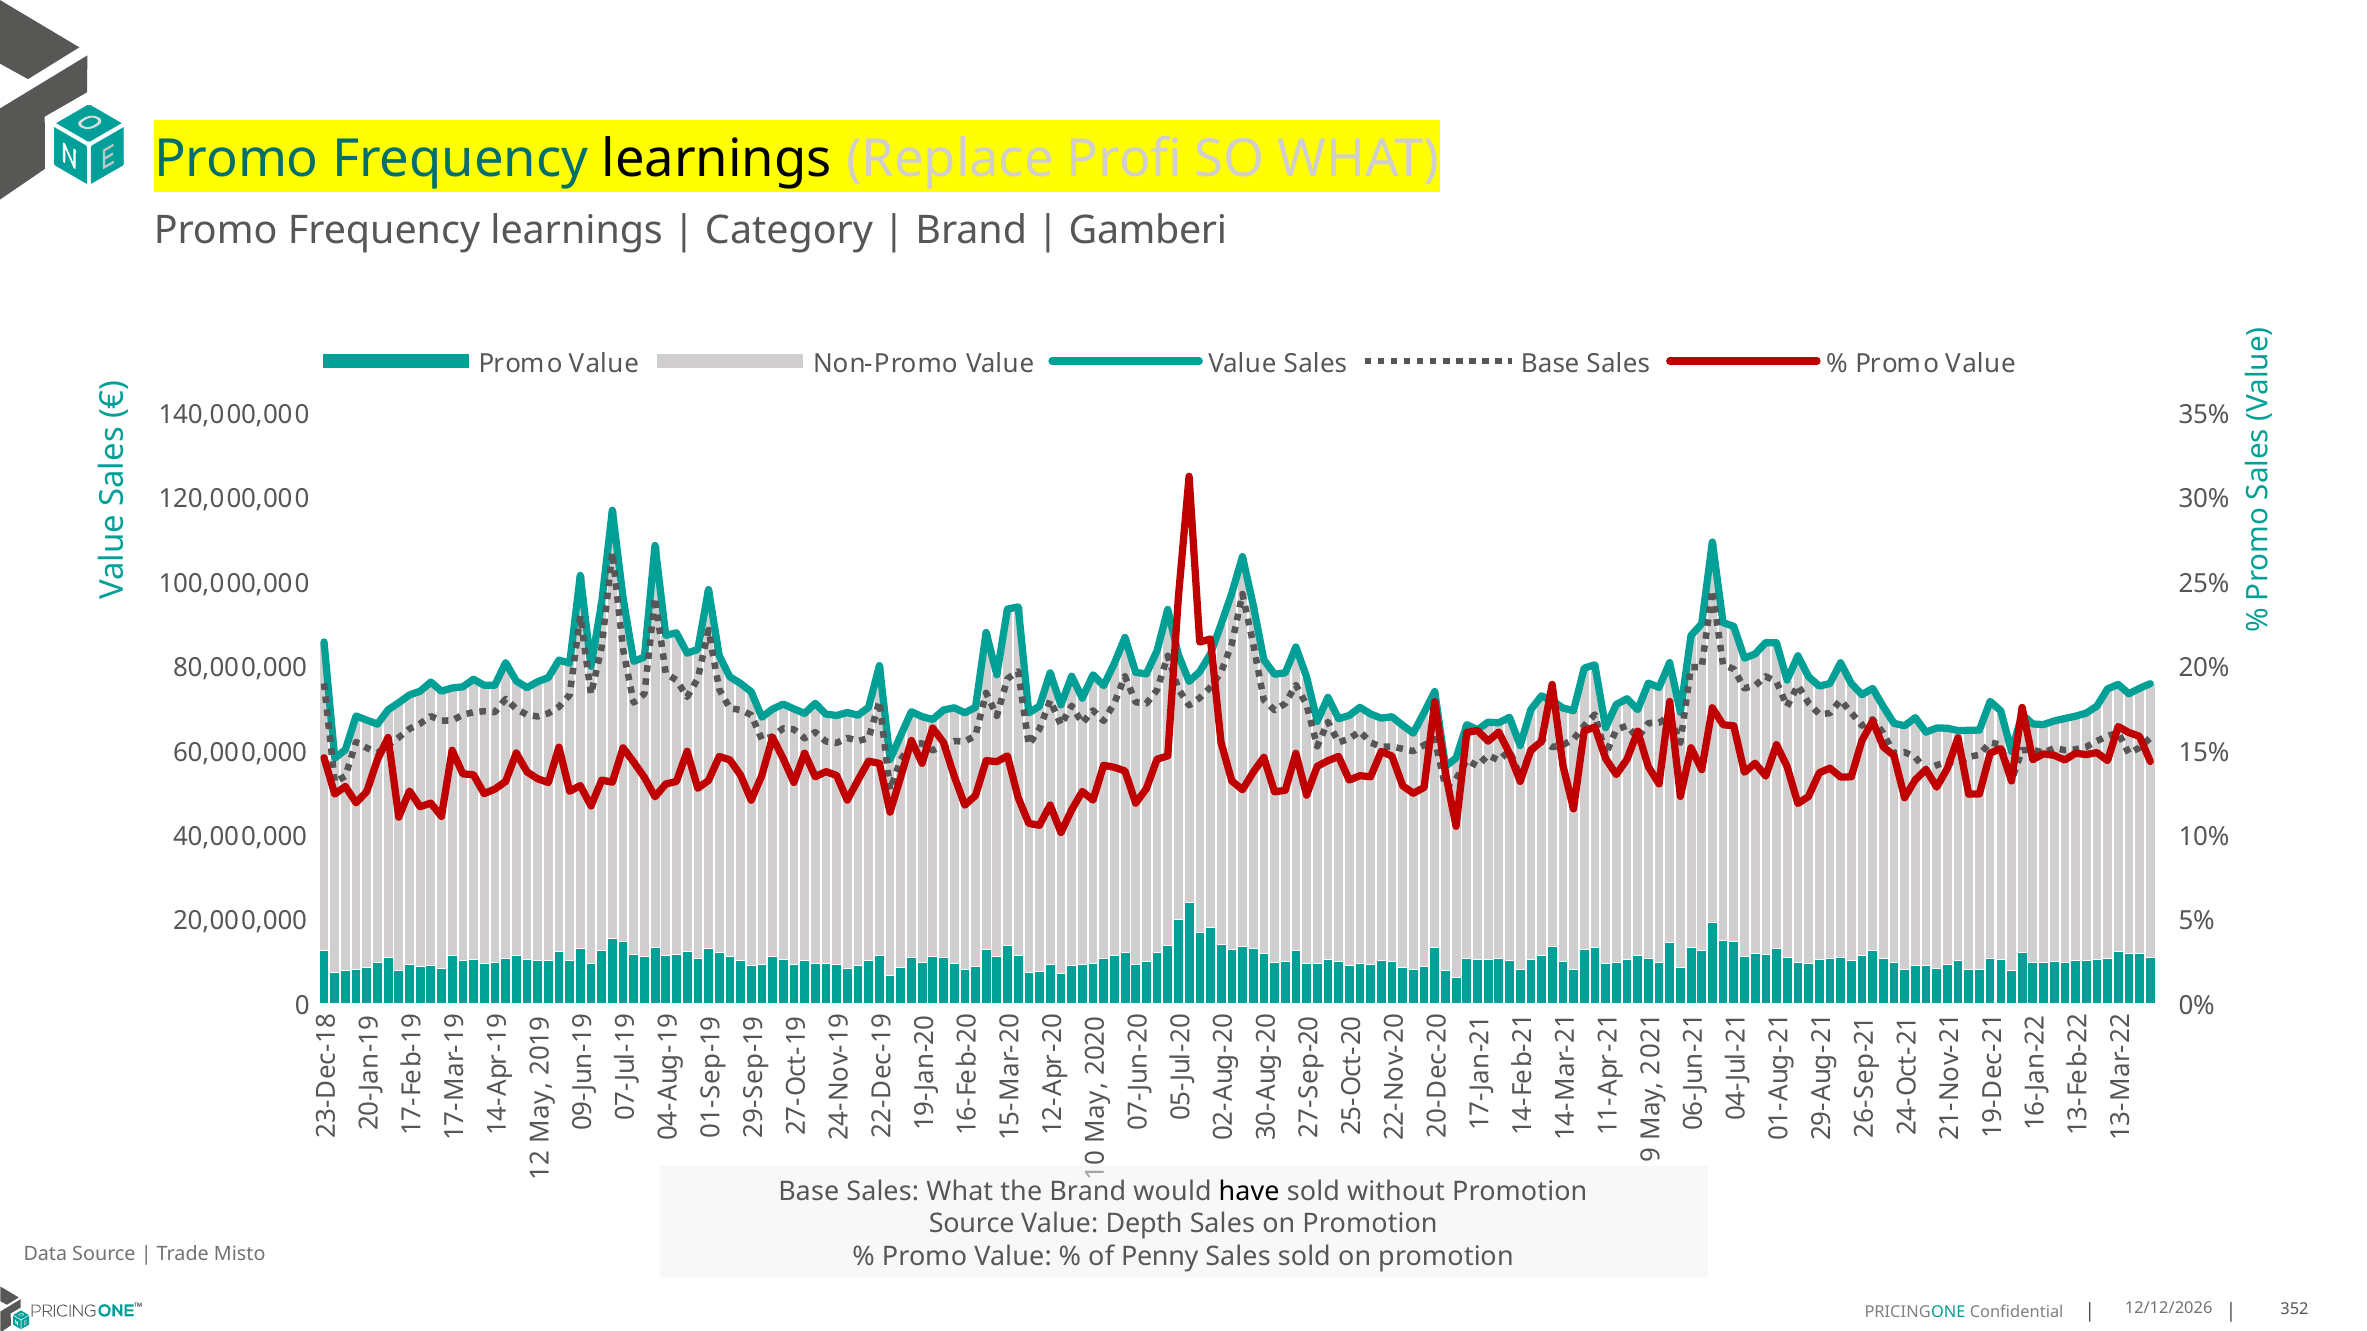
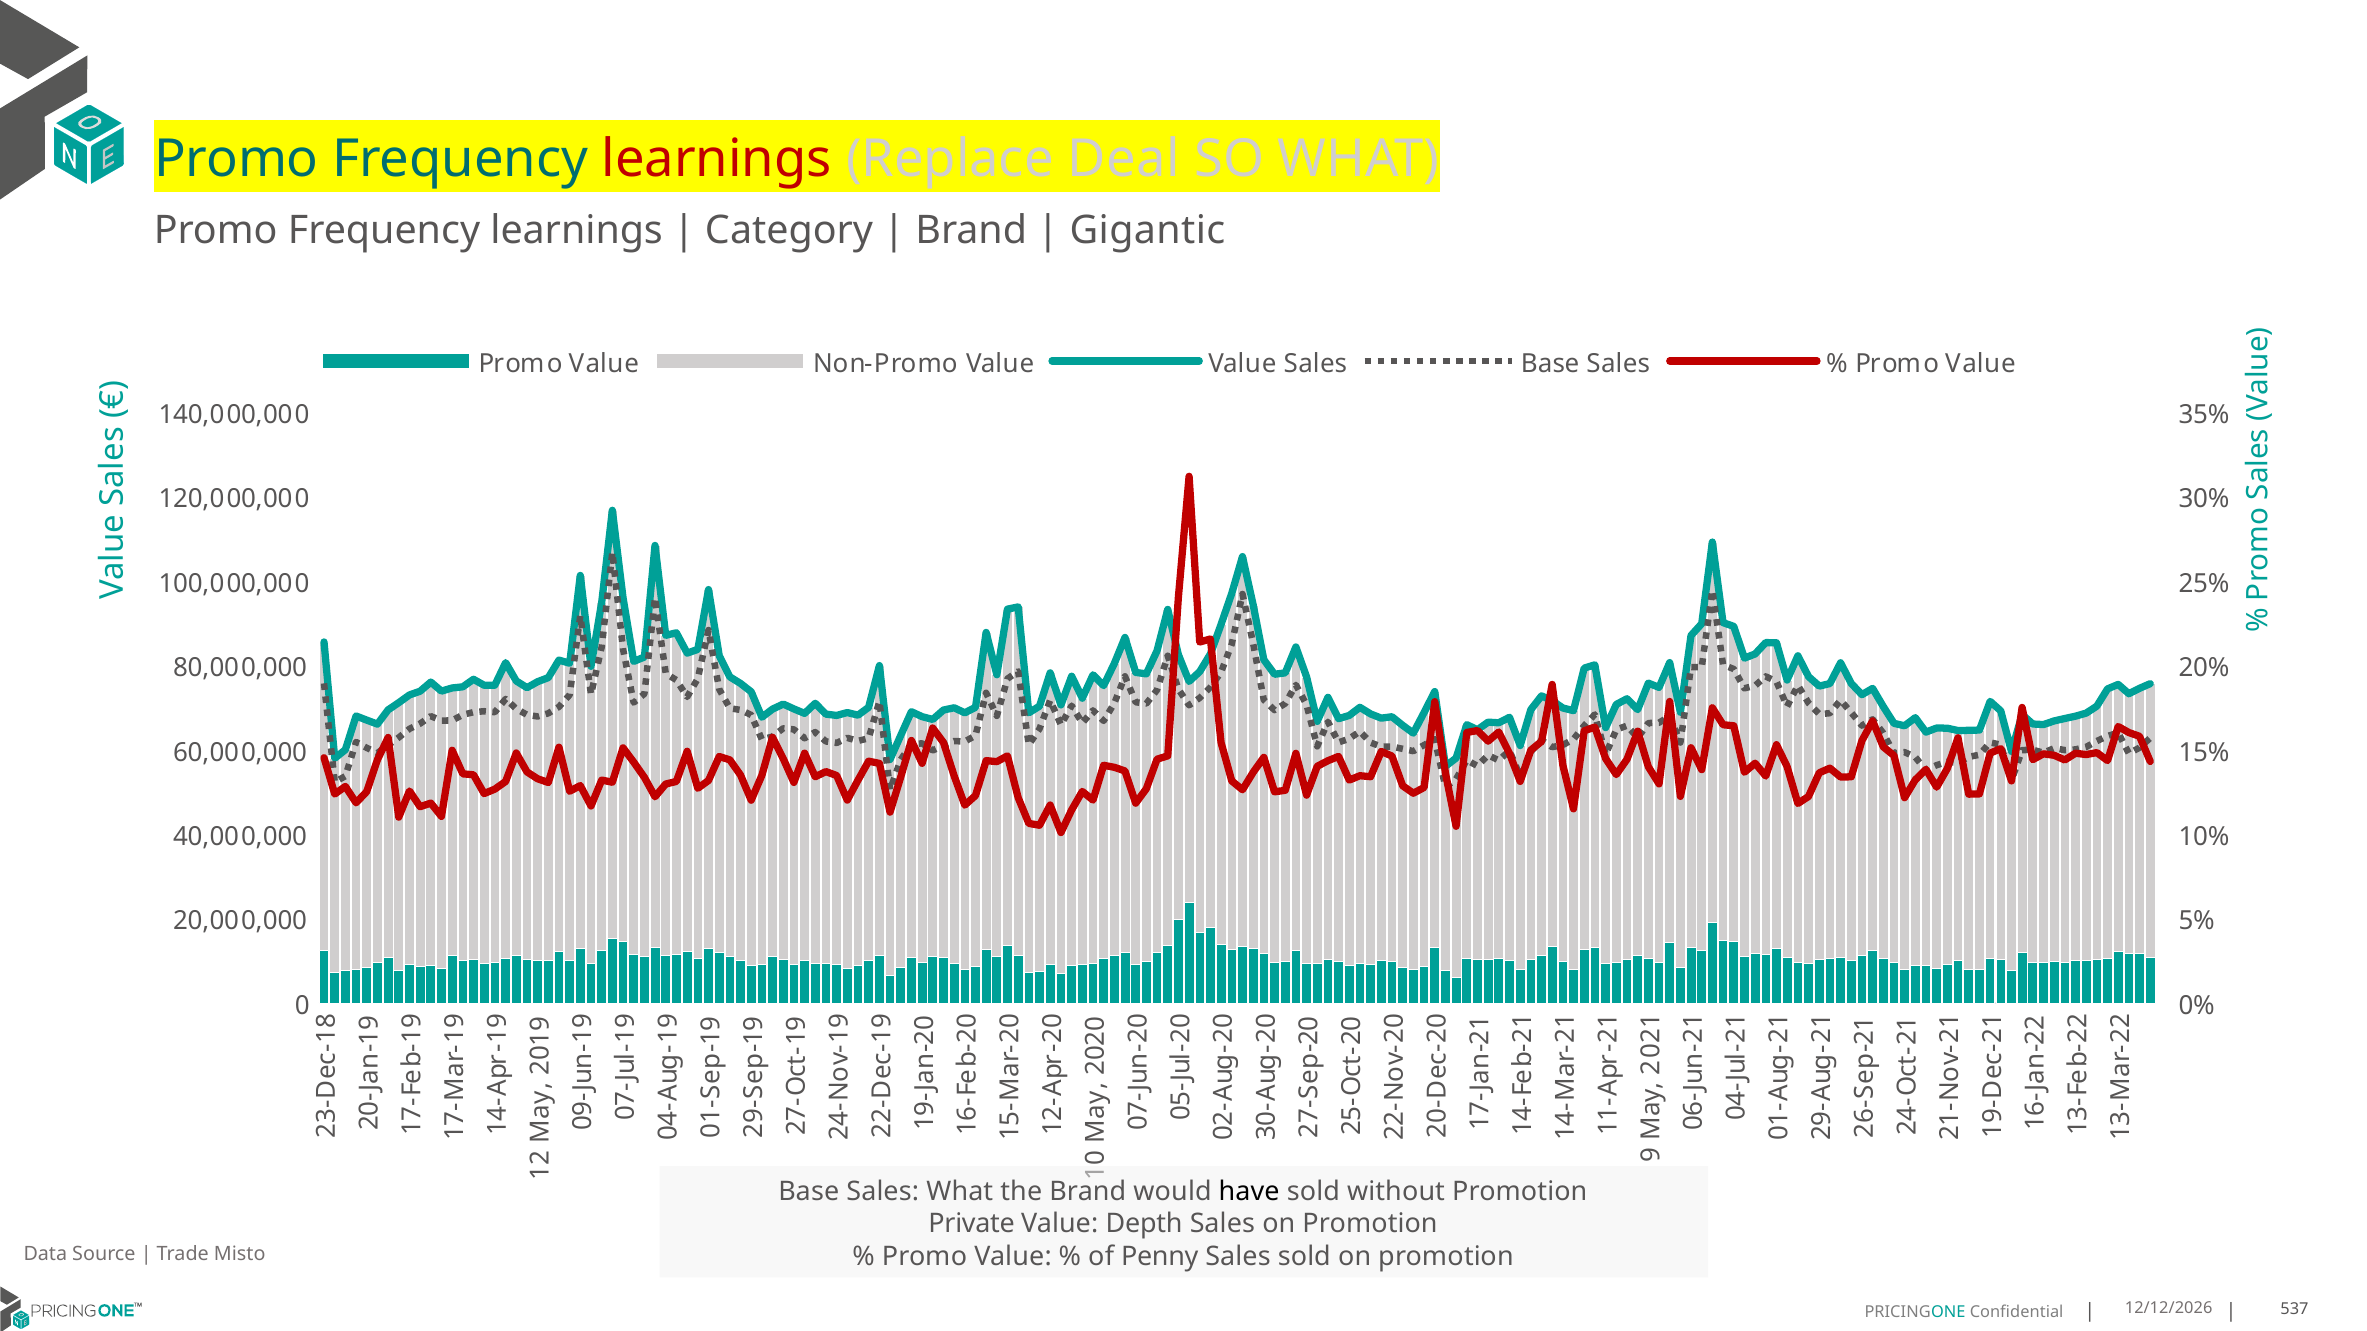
learnings colour: black -> red (717, 159)
Profi: Profi -> Deal (1124, 159)
Gamberi: Gamberi -> Gigantic (1147, 231)
Source: Source -> Private (972, 1224)
352: 352 -> 537 (2295, 1309)
